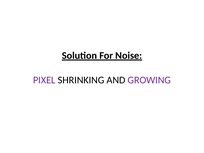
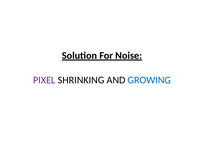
GROWING colour: purple -> blue (149, 80)
